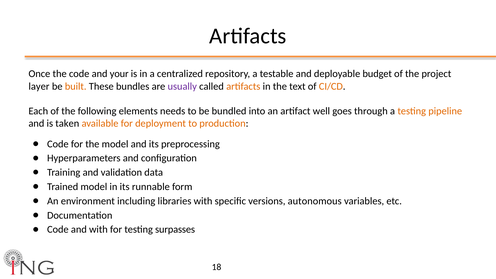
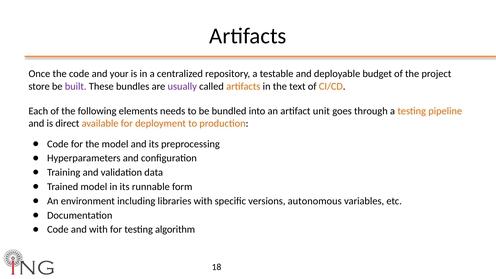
layer: layer -> store (39, 86)
built colour: orange -> purple (76, 86)
well: well -> unit (321, 111)
taken: taken -> direct (67, 124)
surpasses: surpasses -> algorithm (175, 230)
